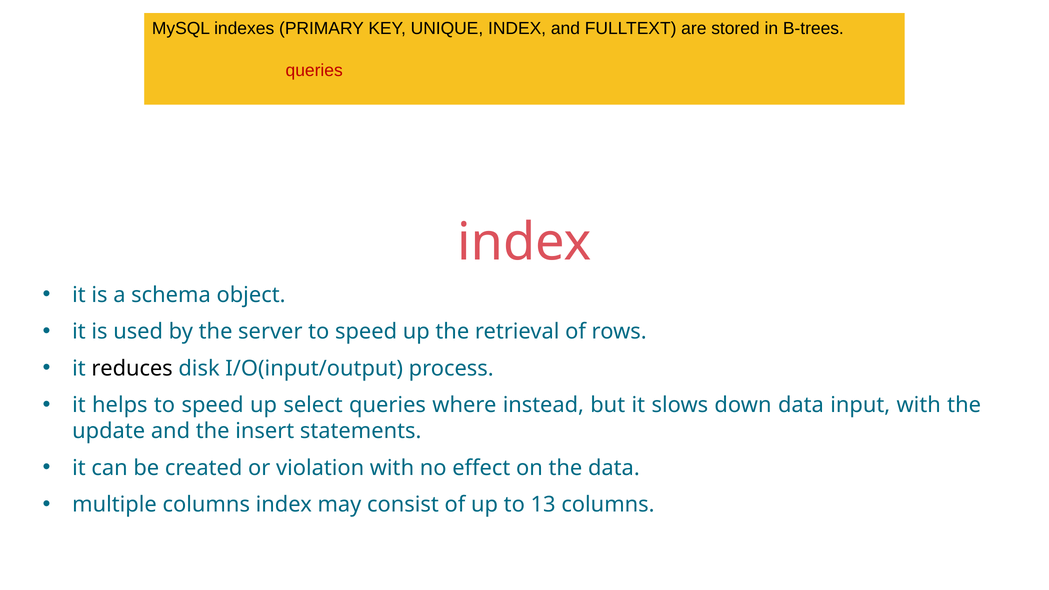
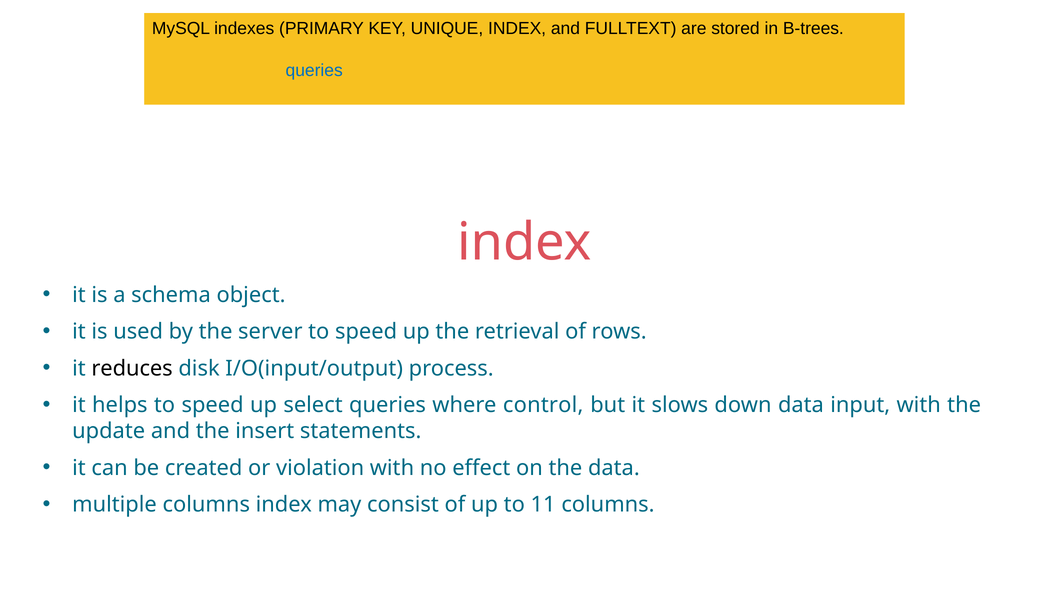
queries colour: red -> blue (314, 71)
instead: instead -> control (543, 405)
13: 13 -> 11 (543, 505)
